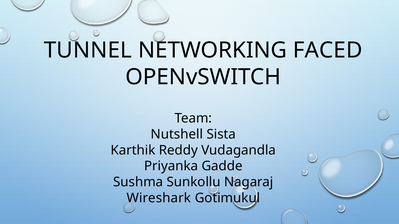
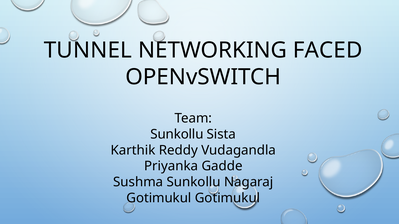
Nutshell: Nutshell -> Sunkollu (177, 135)
Wireshark: Wireshark -> Gotimukul (159, 198)
